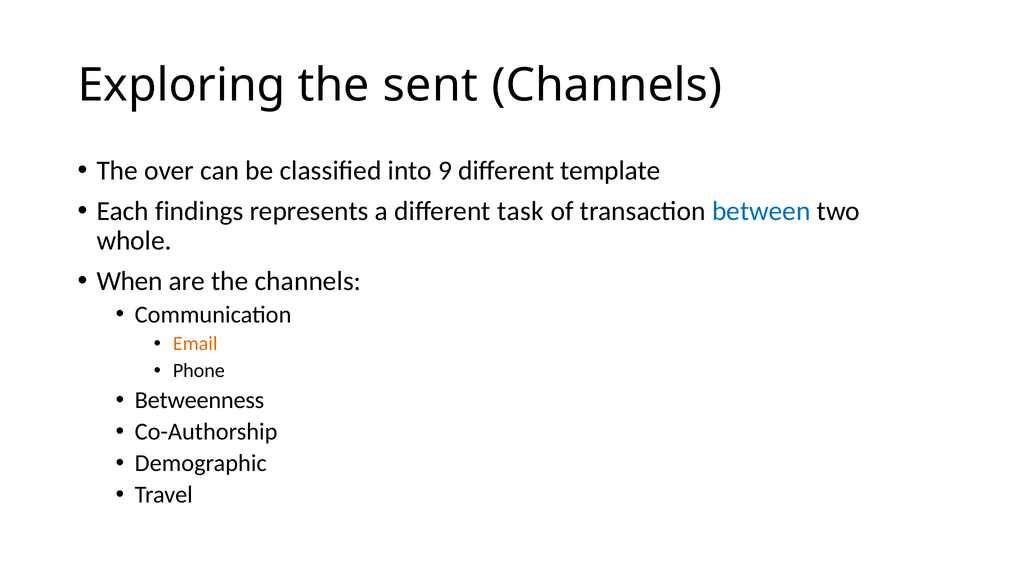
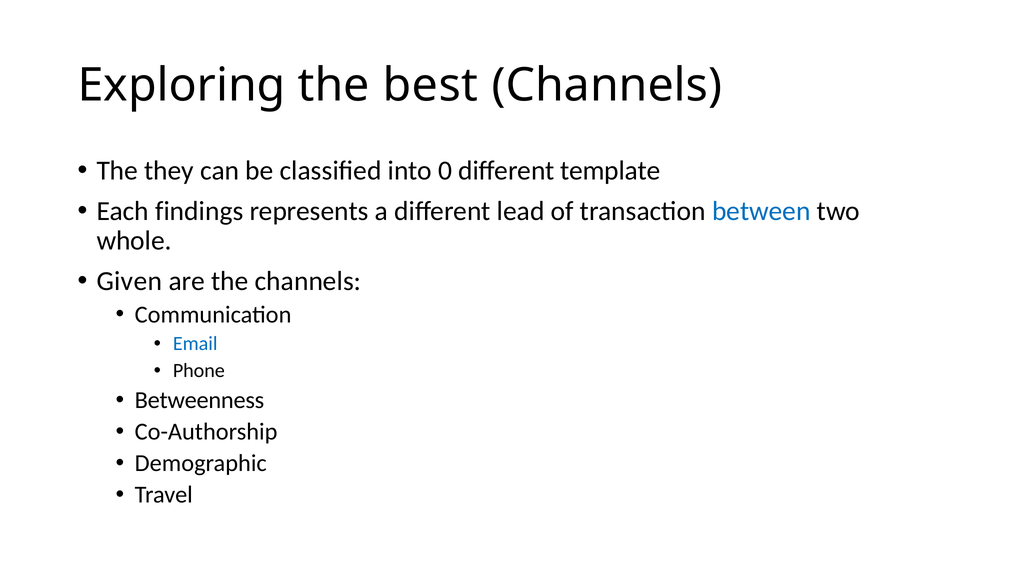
sent: sent -> best (430, 85)
over: over -> they (169, 171)
9: 9 -> 0 (445, 171)
task: task -> lead (521, 211)
When: When -> Given (129, 281)
Email colour: orange -> blue (195, 344)
